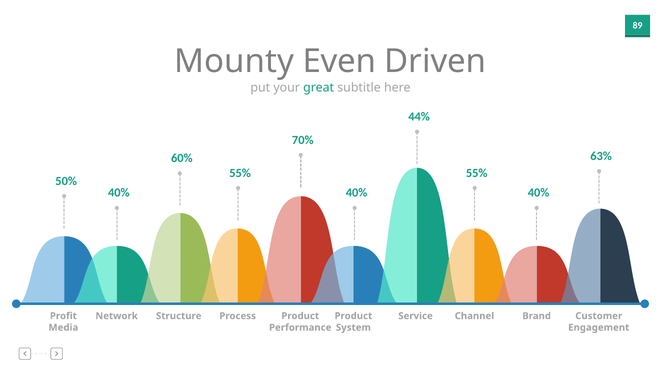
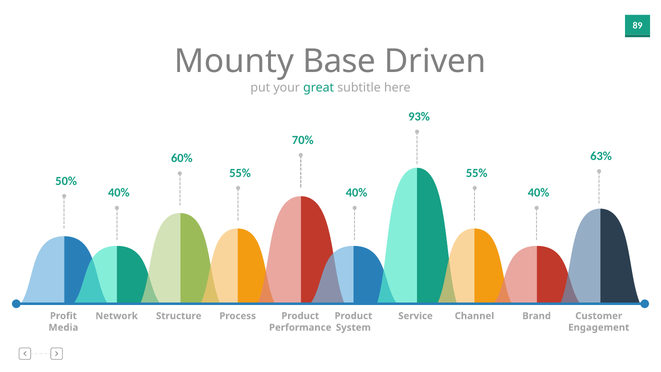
Even: Even -> Base (339, 61)
44%: 44% -> 93% (419, 117)
